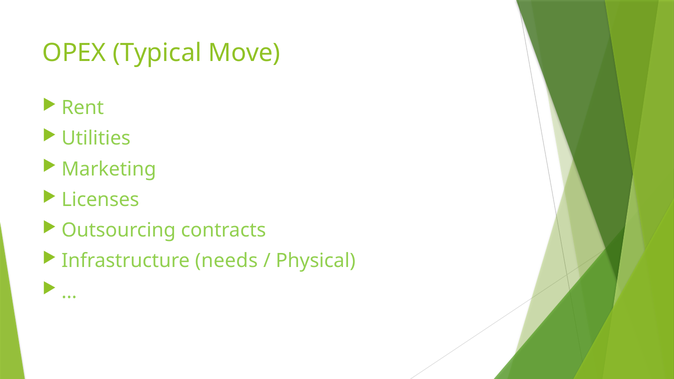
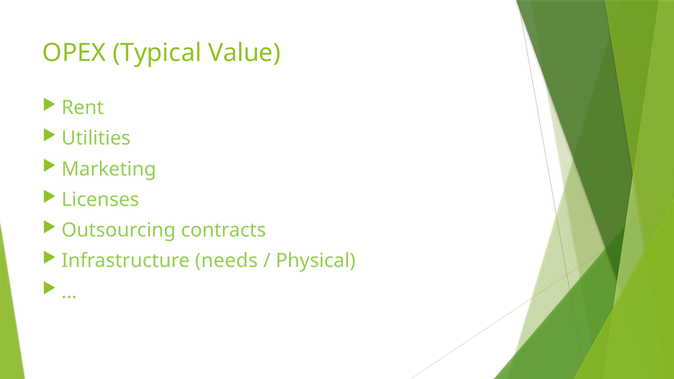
Move: Move -> Value (244, 53)
